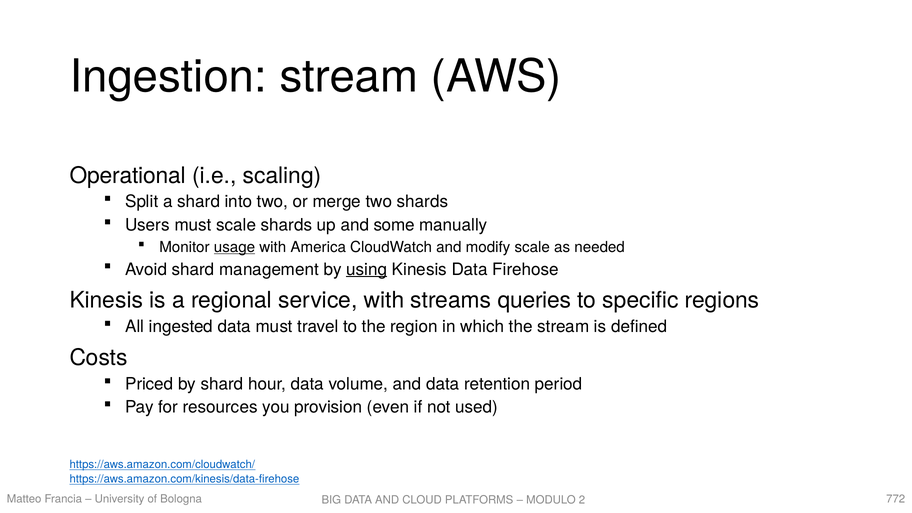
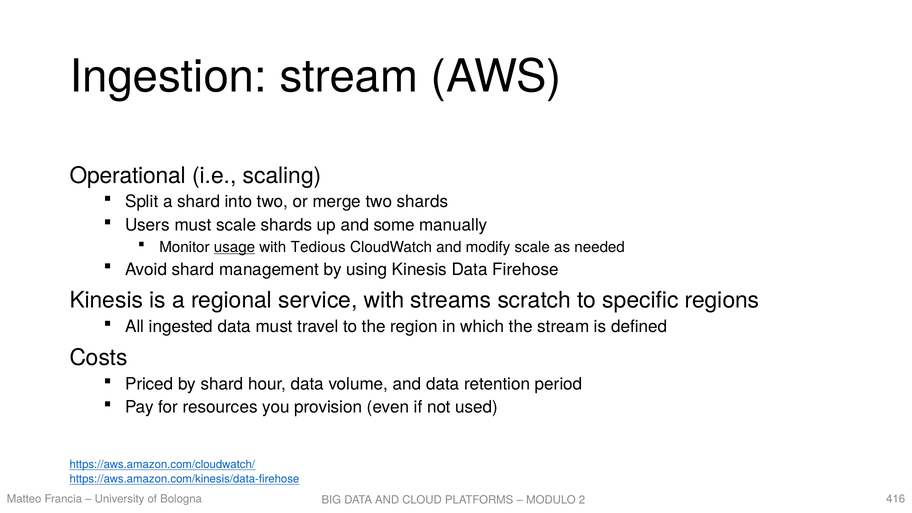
America: America -> Tedious (318, 247)
using underline: present -> none (367, 269)
queries: queries -> scratch (534, 300)
772: 772 -> 416 (896, 499)
